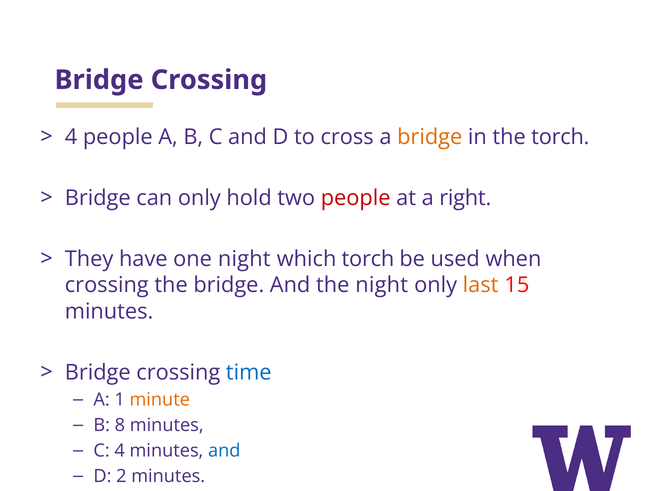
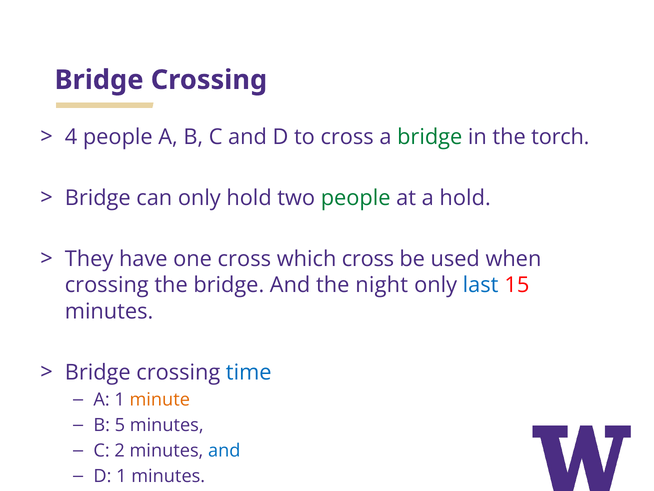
bridge colour: orange -> green (430, 137)
people colour: red -> green (356, 198)
a right: right -> hold (465, 198)
one night: night -> cross (244, 259)
which torch: torch -> cross (368, 259)
last colour: orange -> blue (481, 285)
8: 8 -> 5 (120, 425)
C 4: 4 -> 2 (120, 450)
D 2: 2 -> 1 (121, 476)
